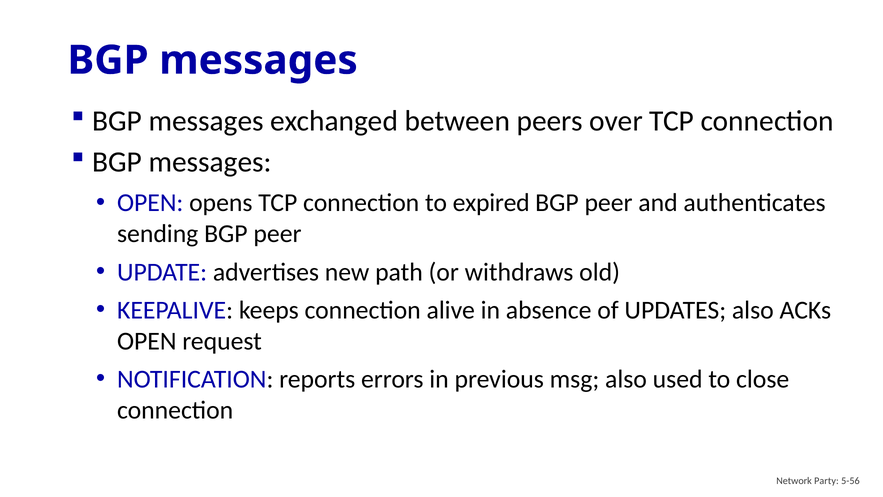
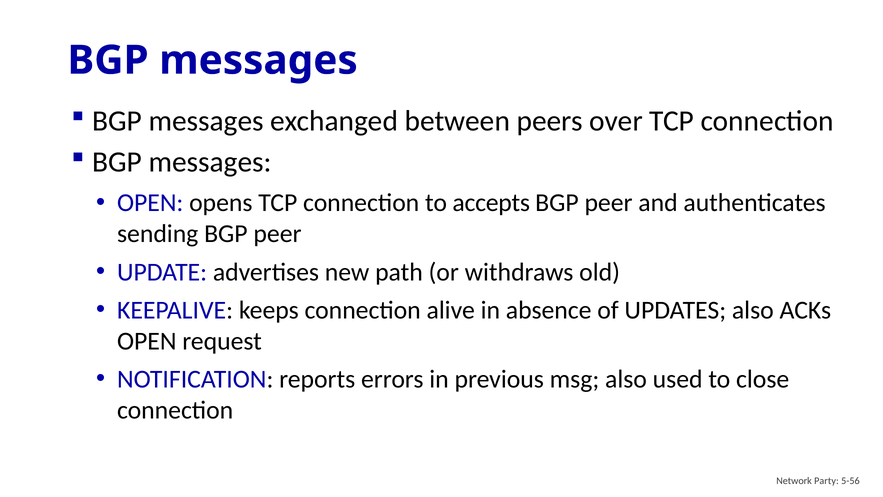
expired: expired -> accepts (491, 203)
